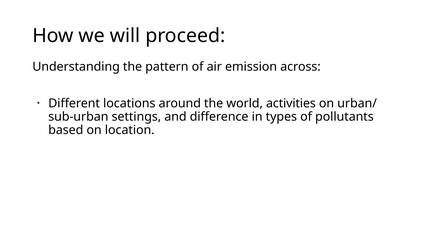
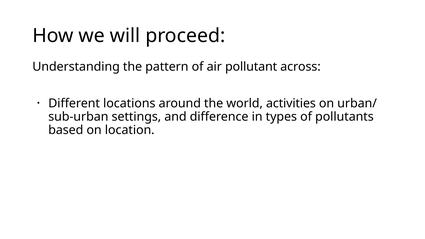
emission: emission -> pollutant (251, 67)
